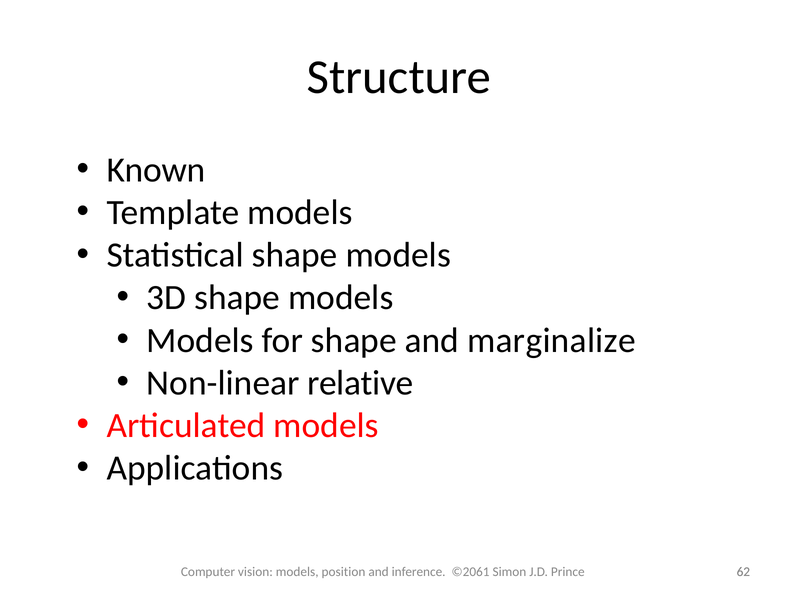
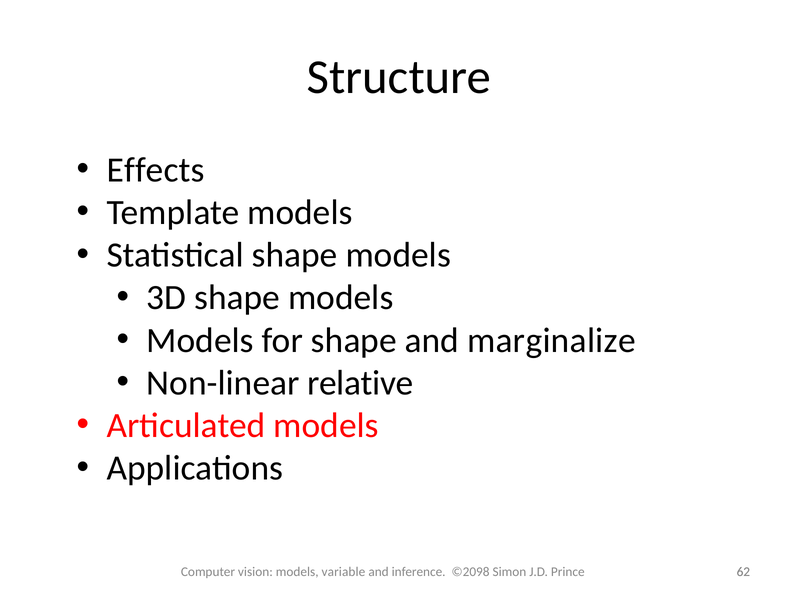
Known: Known -> Effects (156, 170)
position: position -> variable (343, 572)
©2061: ©2061 -> ©2098 (471, 572)
